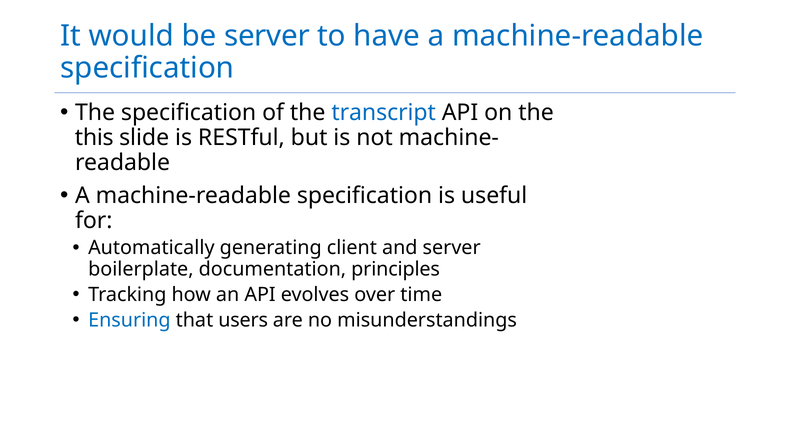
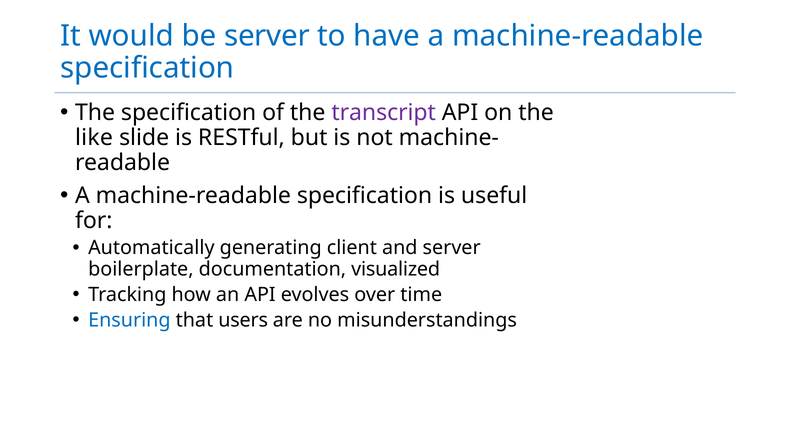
transcript colour: blue -> purple (384, 112)
this: this -> like (94, 137)
principles: principles -> visualized (396, 269)
